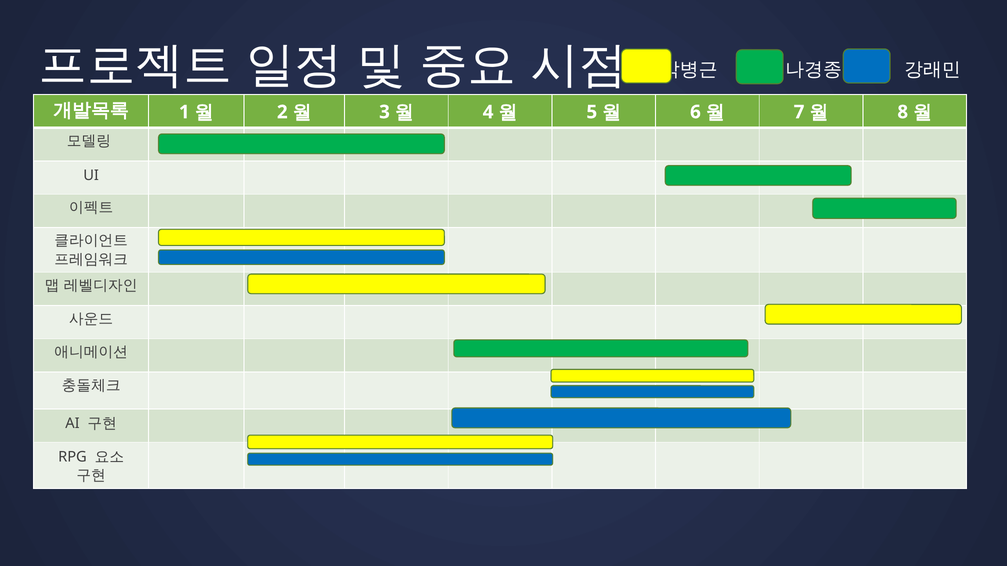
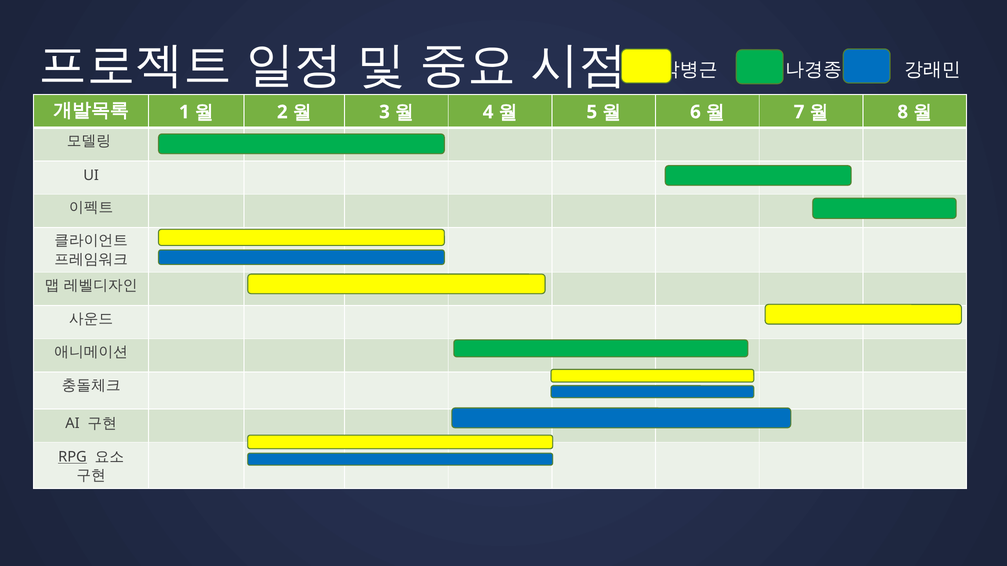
RPG underline: none -> present (72, 457)
